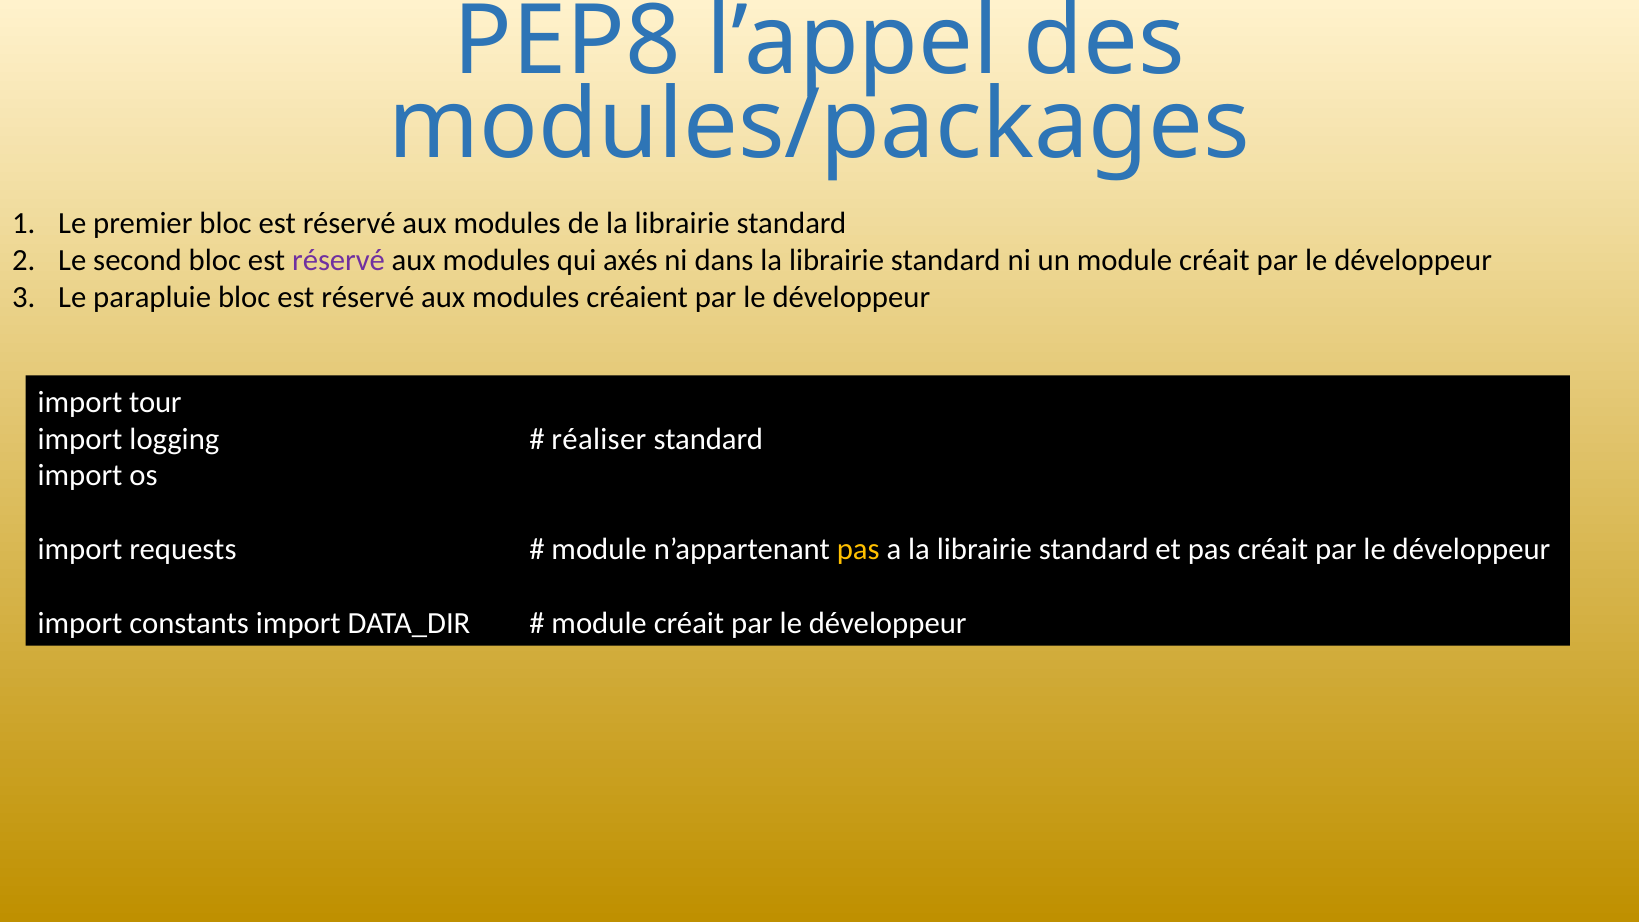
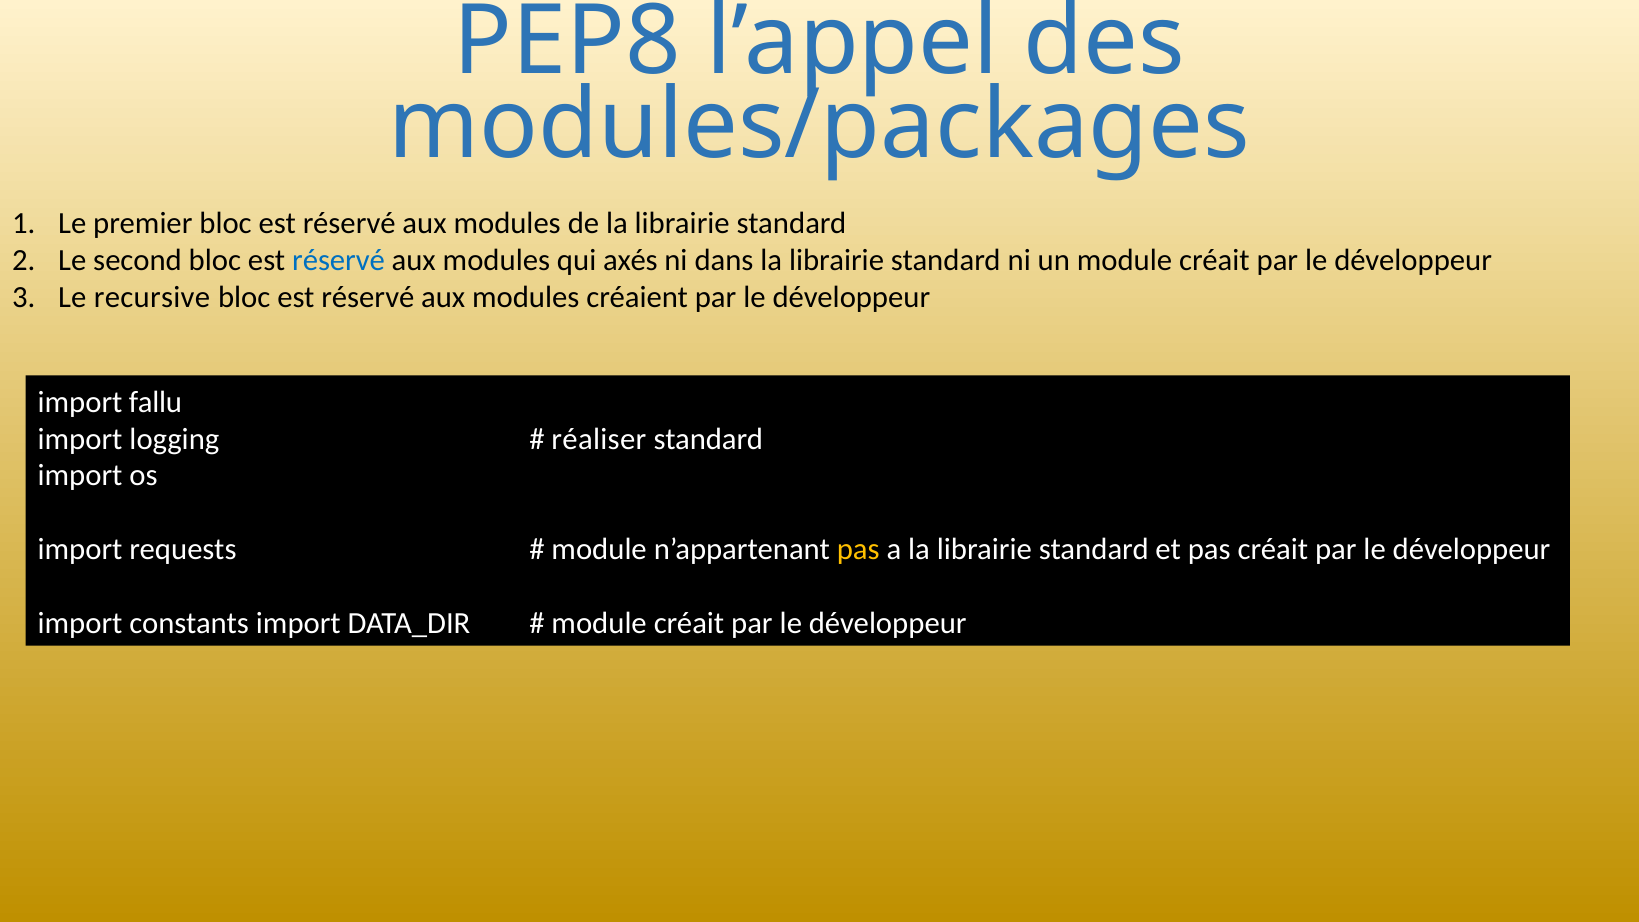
réservé colour: purple -> blue (339, 261)
parapluie: parapluie -> recursive (152, 298)
tour: tour -> fallu (155, 402)
